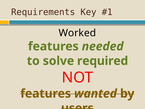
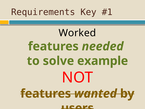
required: required -> example (103, 61)
